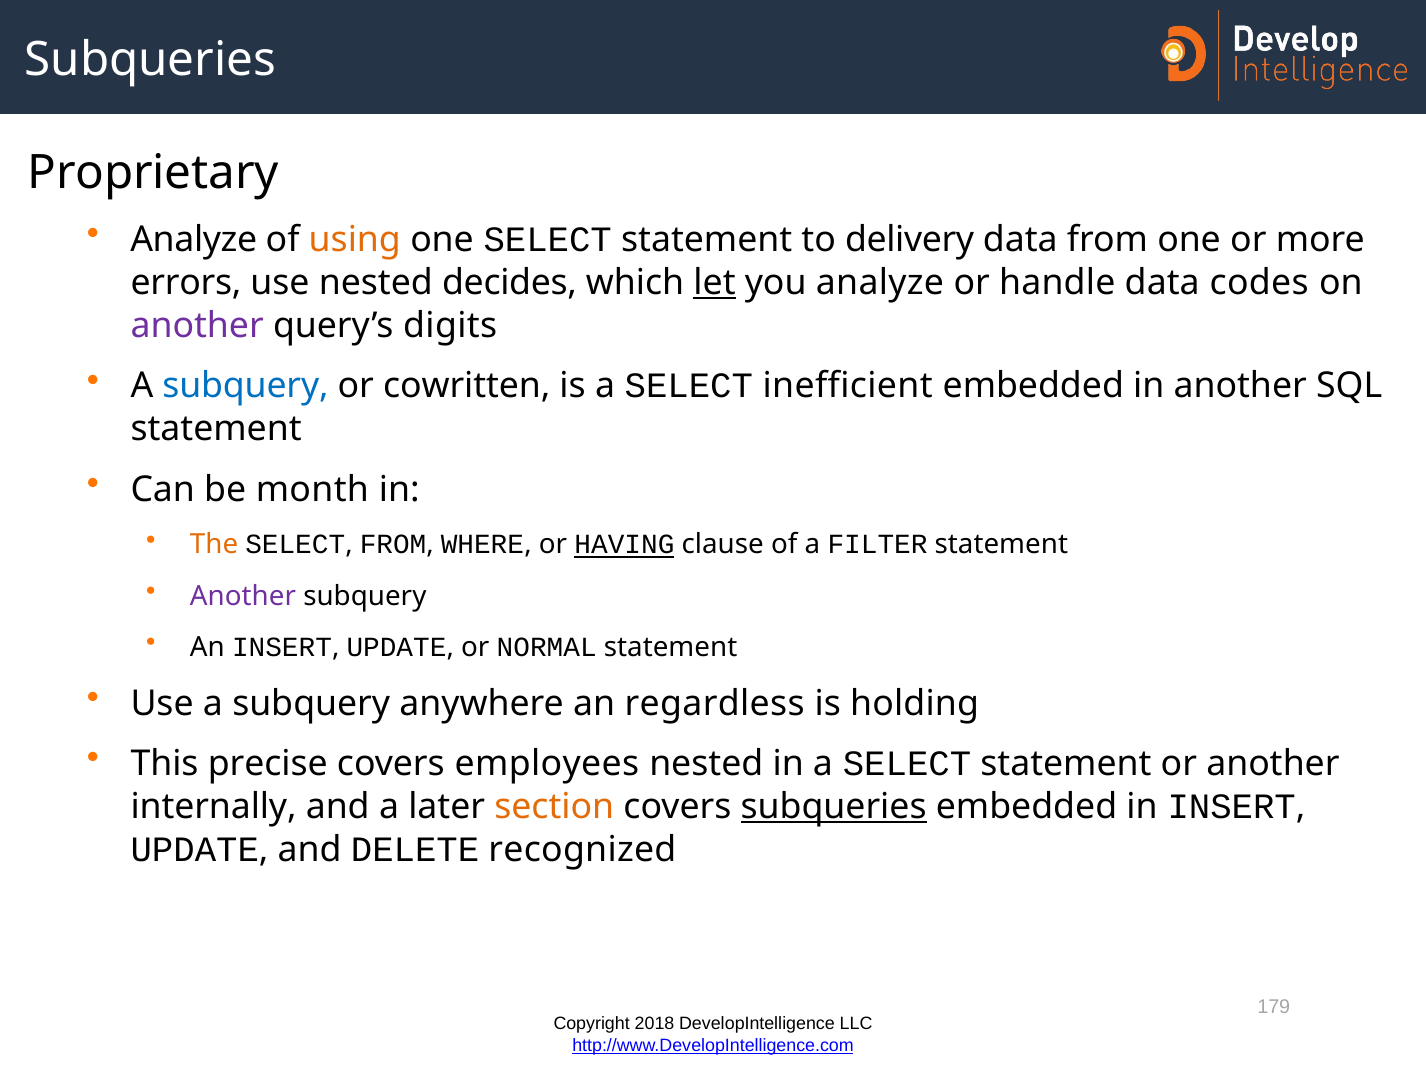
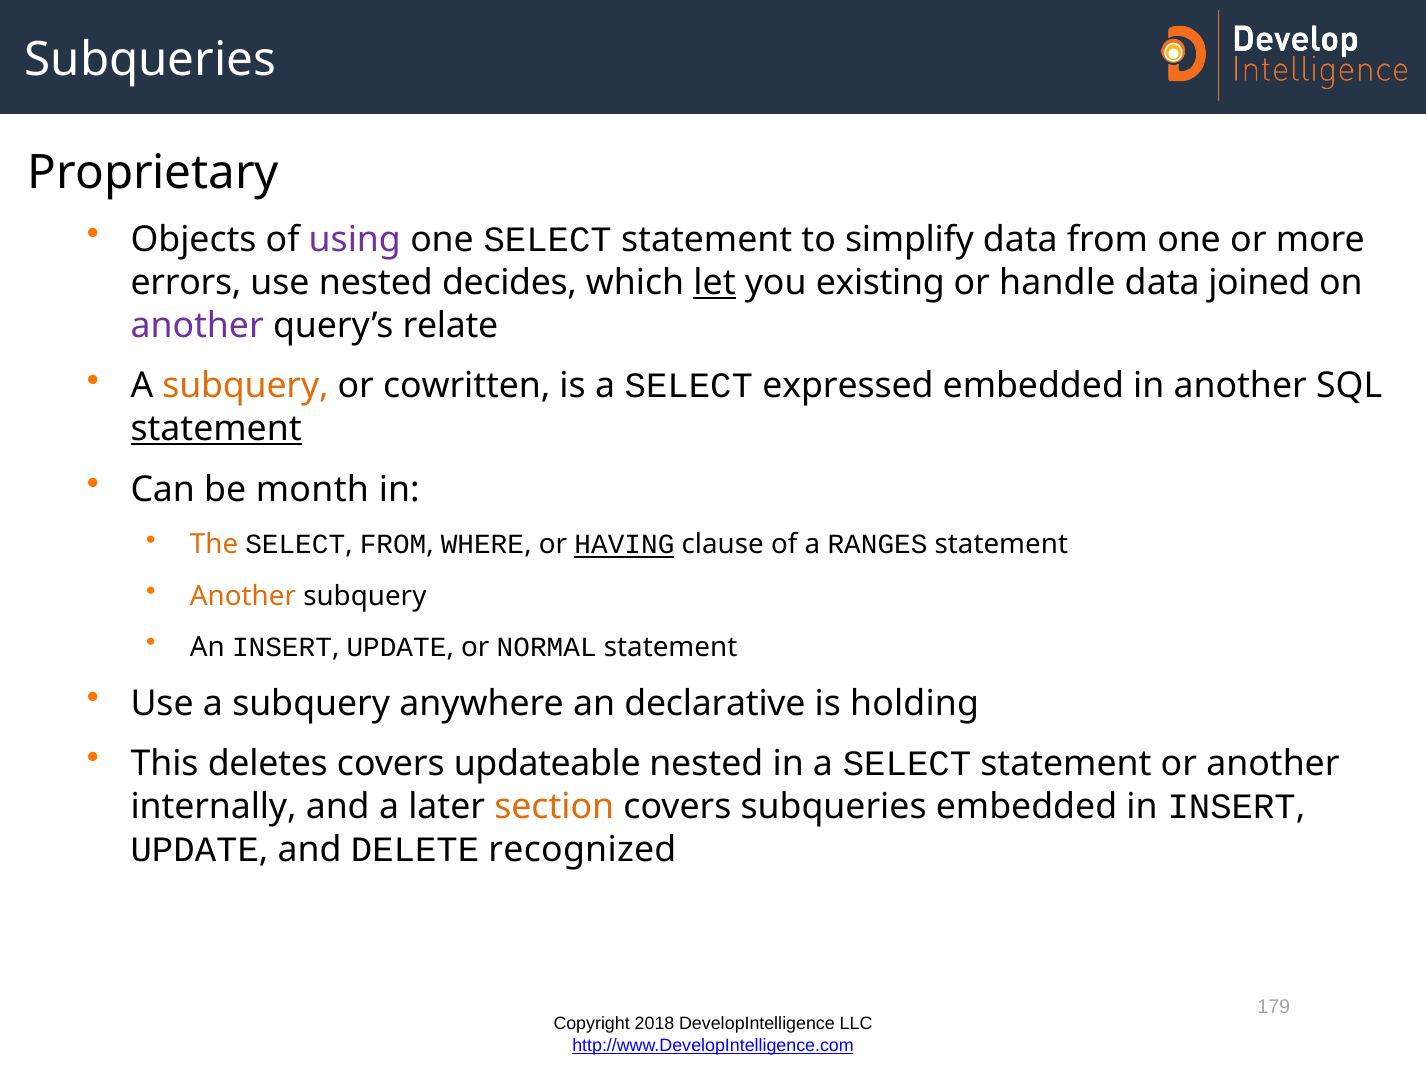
Analyze: Analyze -> Objects (194, 240)
using colour: orange -> purple (355, 240)
delivery: delivery -> simplify (909, 240)
you analyze: analyze -> existing (880, 283)
codes: codes -> joined (1259, 283)
digits: digits -> relate (451, 326)
subquery colour: blue -> orange (246, 386)
inefficient: inefficient -> expressed (848, 386)
statement underline: none -> present (216, 429)
FILTER: FILTER -> RANGES (878, 545)
Another colour: purple -> orange (243, 596)
regardless: regardless -> declarative (715, 704)
precise: precise -> deletes (268, 764)
employees: employees -> updateable (547, 764)
subqueries underline: present -> none (834, 807)
